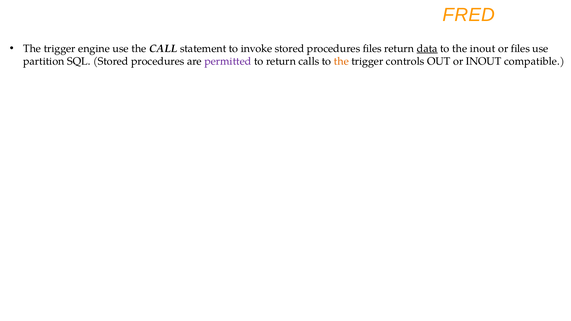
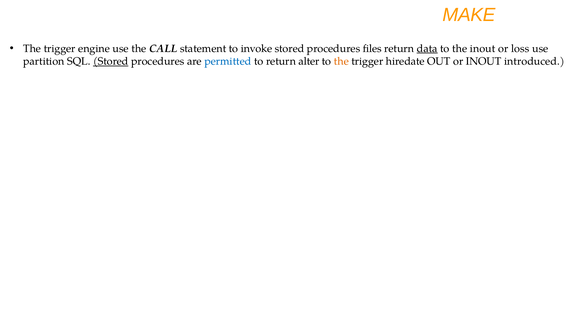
FRED: FRED -> MAKE (469, 15)
or files: files -> loss (520, 49)
Stored underline: none -> present (111, 61)
permitted colour: purple -> blue (228, 61)
calls: calls -> alter (309, 61)
controls: controls -> hiredate (405, 61)
compatible: compatible -> introduced (534, 61)
